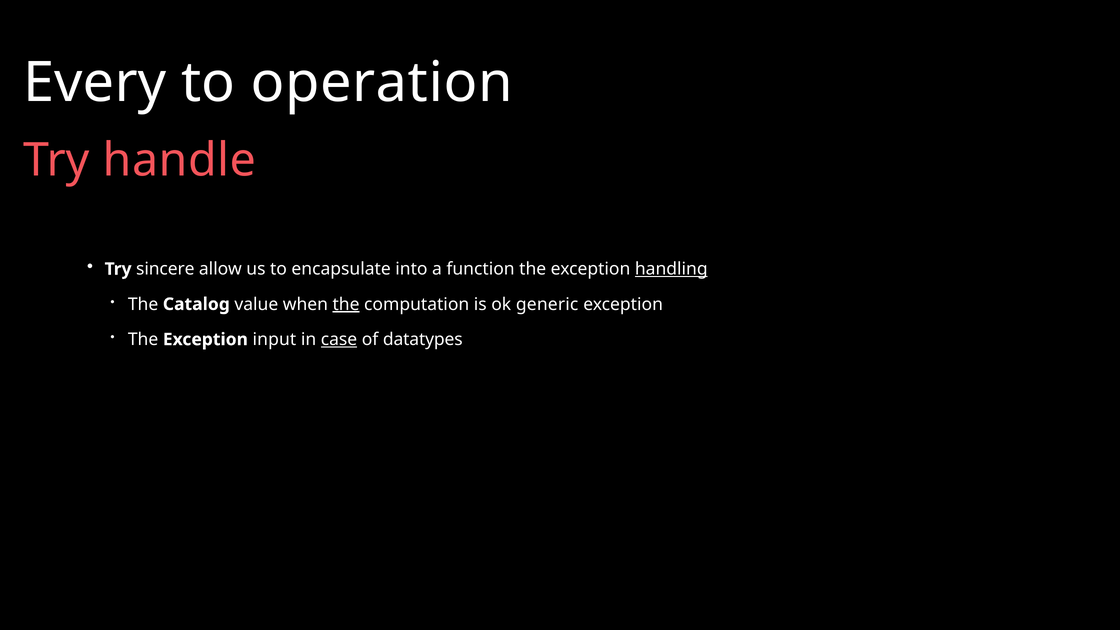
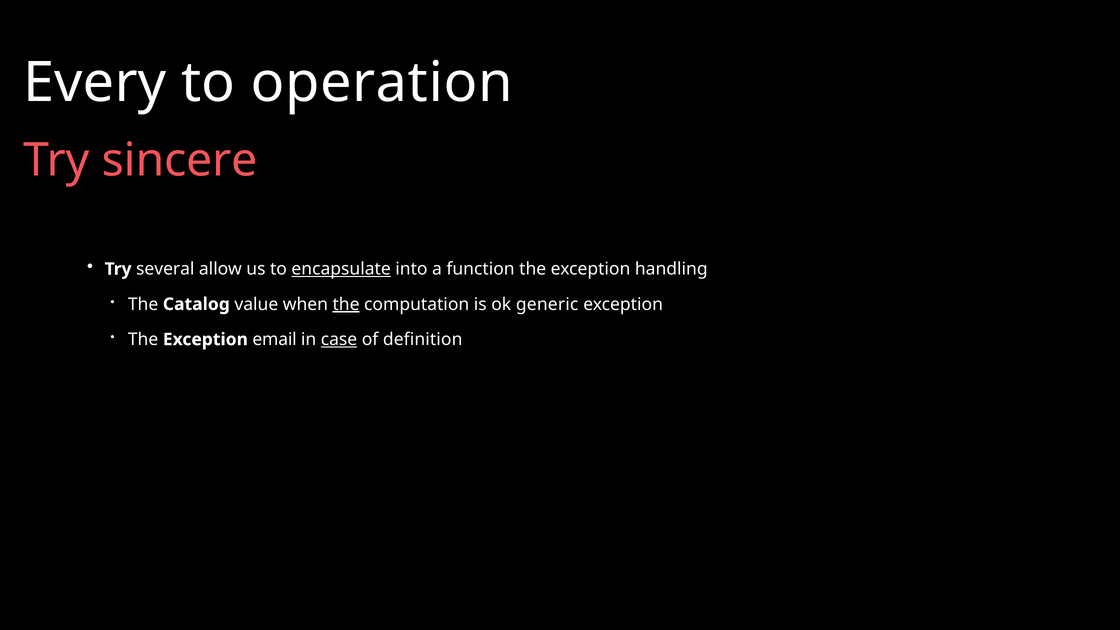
handle: handle -> sincere (180, 160)
sincere: sincere -> several (165, 269)
encapsulate underline: none -> present (341, 269)
handling underline: present -> none (671, 269)
input: input -> email (275, 339)
datatypes: datatypes -> definition (423, 339)
